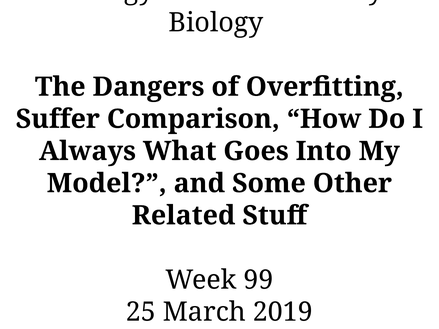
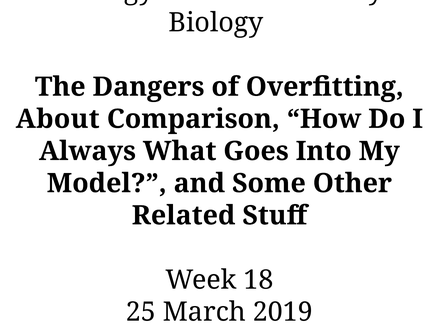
Suffer: Suffer -> About (58, 119)
99: 99 -> 18 (258, 280)
